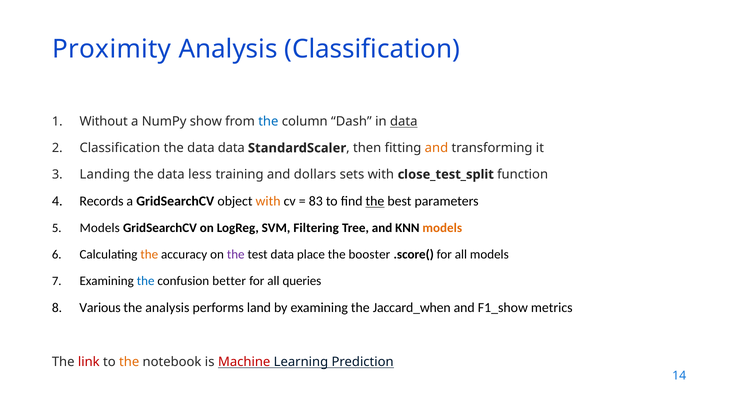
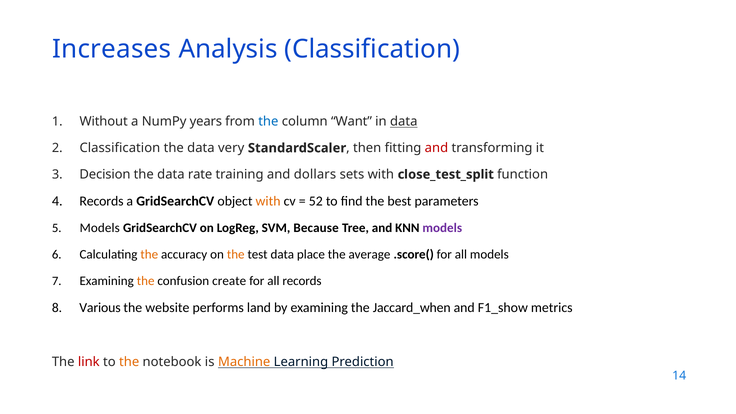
Proximity: Proximity -> Increases (112, 49)
show: show -> years (206, 122)
Dash: Dash -> Want (352, 122)
data data: data -> very (231, 148)
and colour: orange -> red (436, 148)
Landing: Landing -> Decision (105, 174)
less: less -> rate (200, 174)
83: 83 -> 52 (316, 201)
the underline: present -> none (375, 201)
Filtering: Filtering -> Because (316, 228)
models colour: orange -> purple (442, 228)
the colour: purple -> orange (236, 254)
booster: booster -> average (369, 254)
the colour: blue -> orange (146, 281)
better: better -> create (229, 281)
all queries: queries -> records (302, 281)
the analysis: analysis -> website (167, 308)
Machine colour: red -> orange (244, 362)
